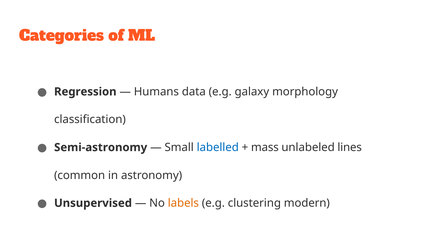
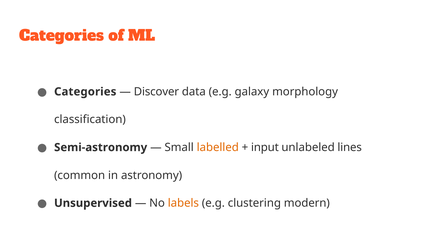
Regression: Regression -> Categories (85, 92)
Humans: Humans -> Discover (156, 92)
labelled colour: blue -> orange (218, 148)
mass: mass -> input (265, 148)
